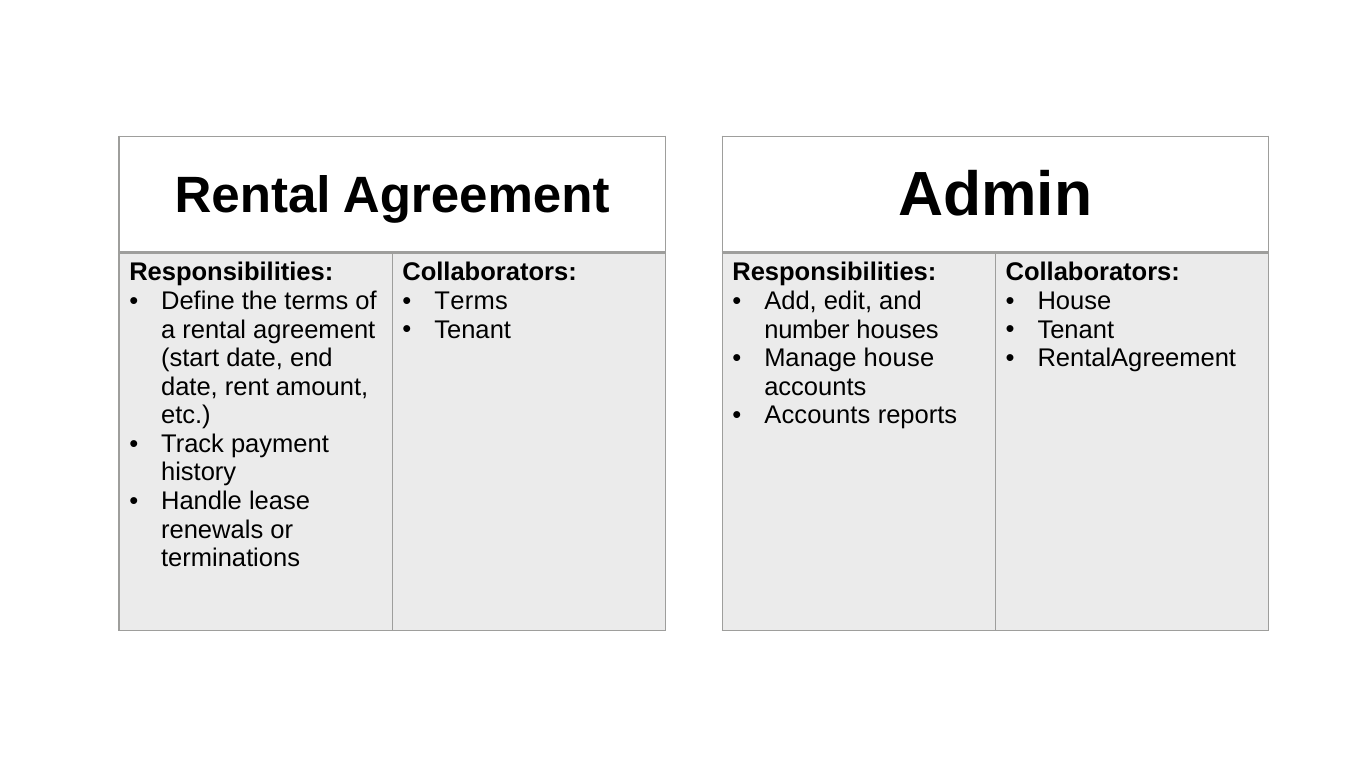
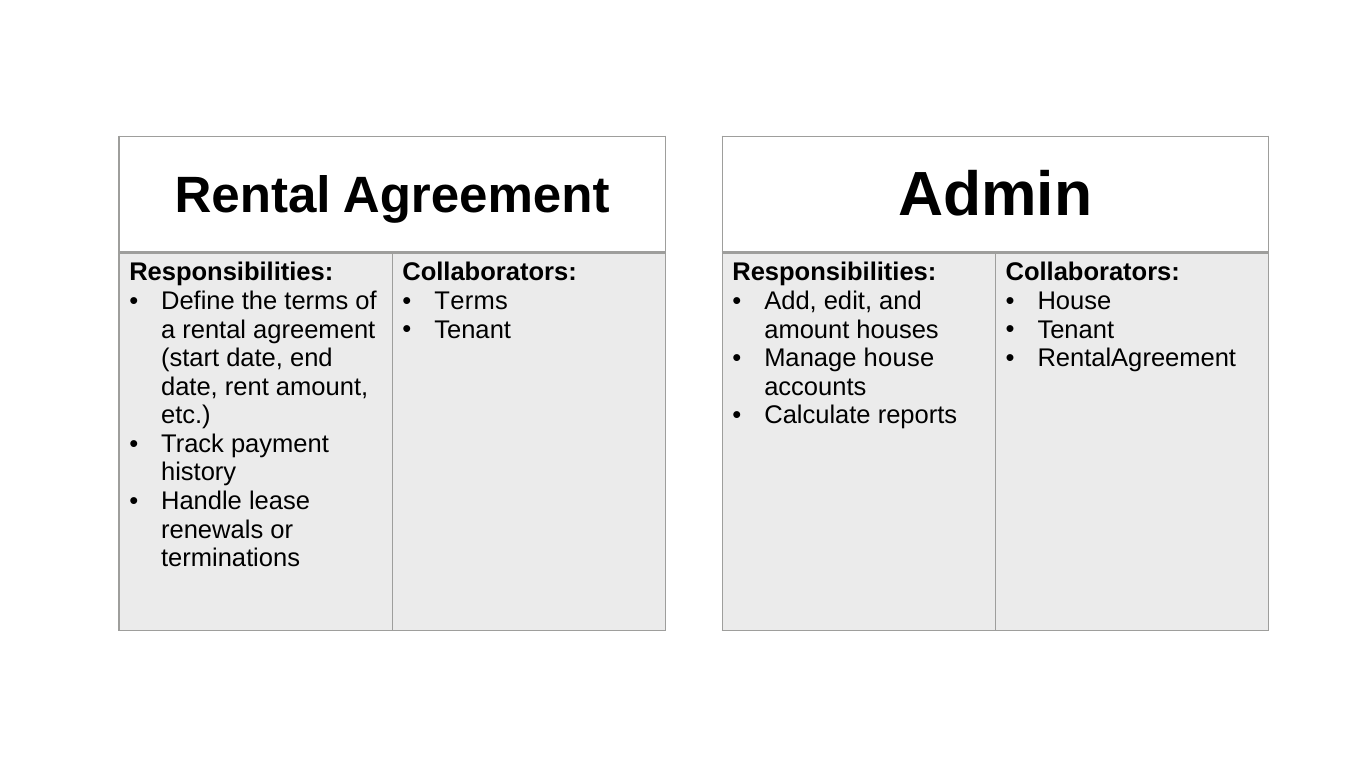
number: number -> amount (807, 330)
Accounts: Accounts -> Calculate (817, 415)
